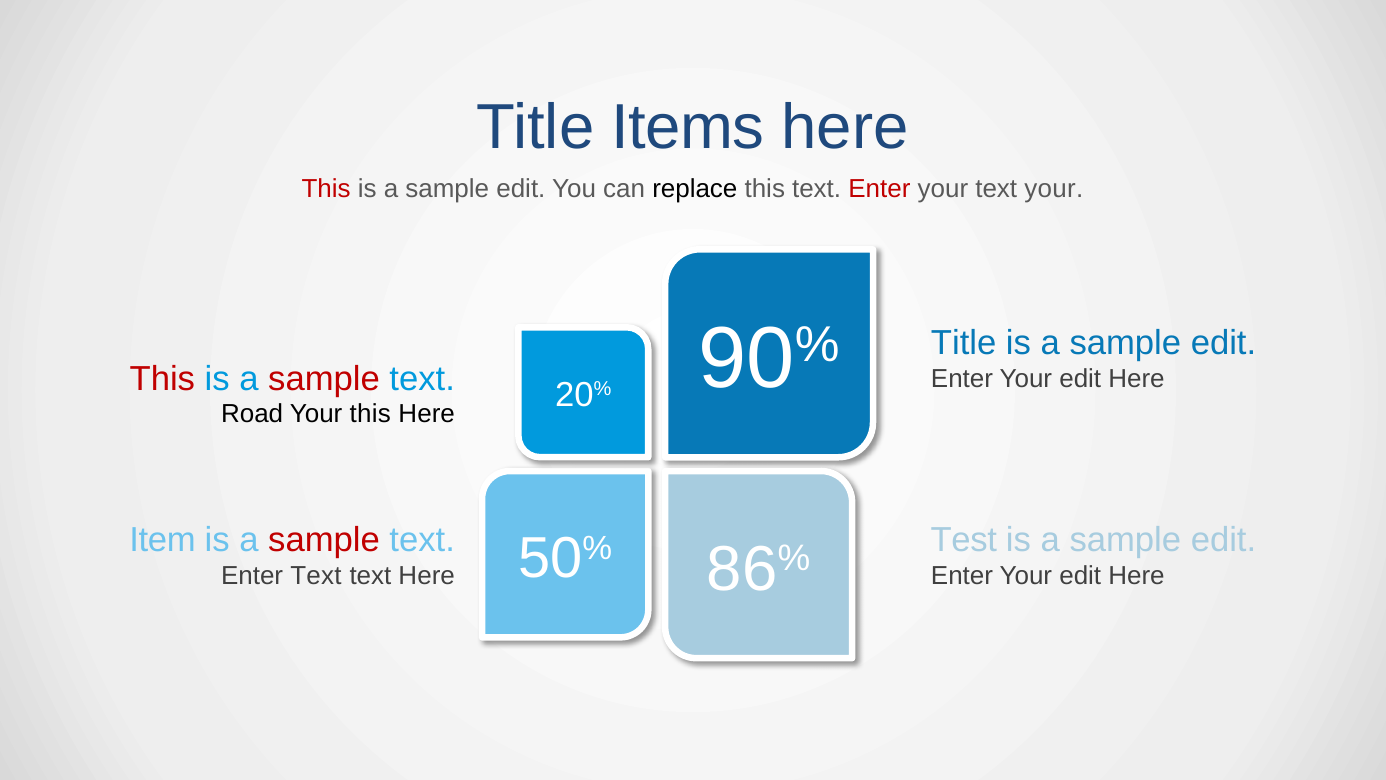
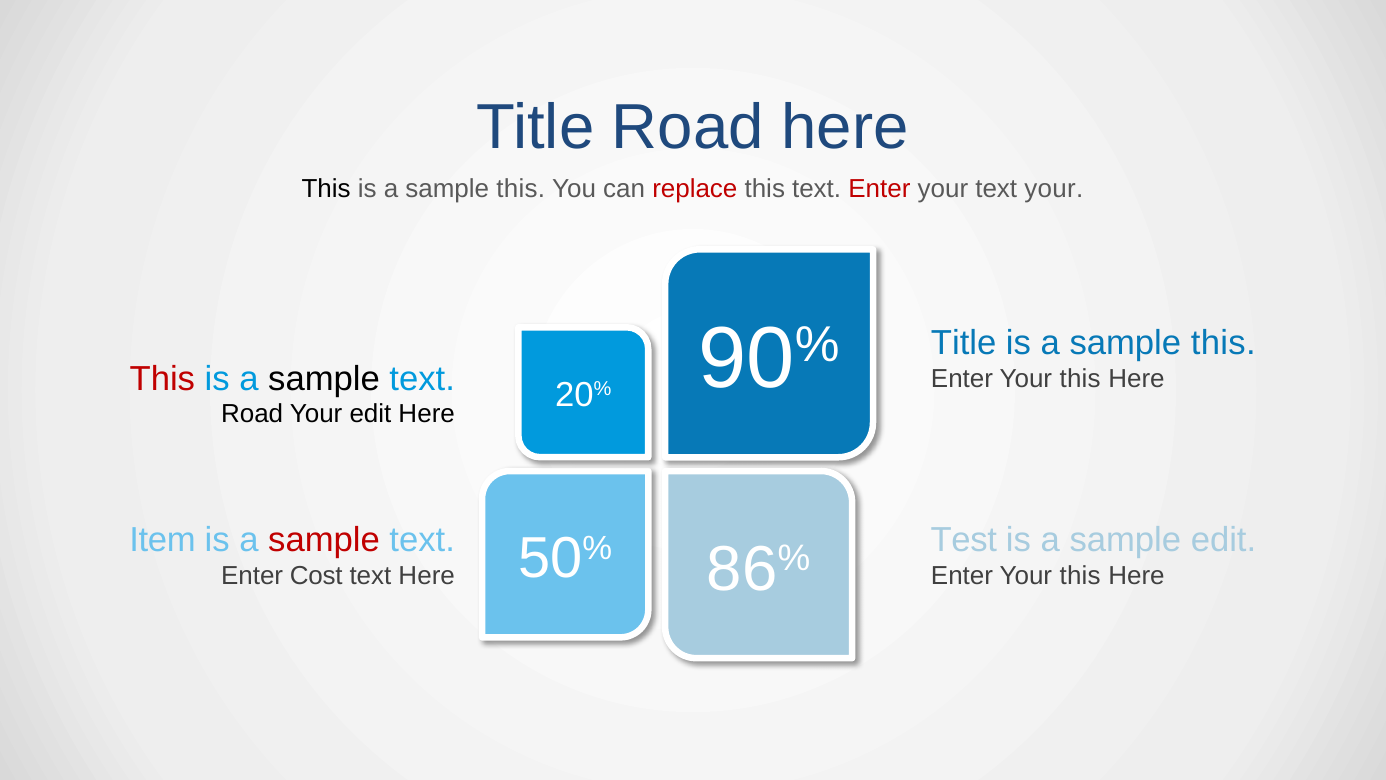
Title Items: Items -> Road (688, 128)
This colour: red -> black (326, 189)
edit: edit -> this (521, 189)
replace colour: black -> red (695, 189)
edit: edit -> this (1223, 343)
sample colour: red -> black (324, 378)
edit: edit -> this (1080, 378)
Your this: this -> edit (370, 414)
Enter Text: Text -> Cost (316, 576)
edit: edit -> this (1080, 576)
